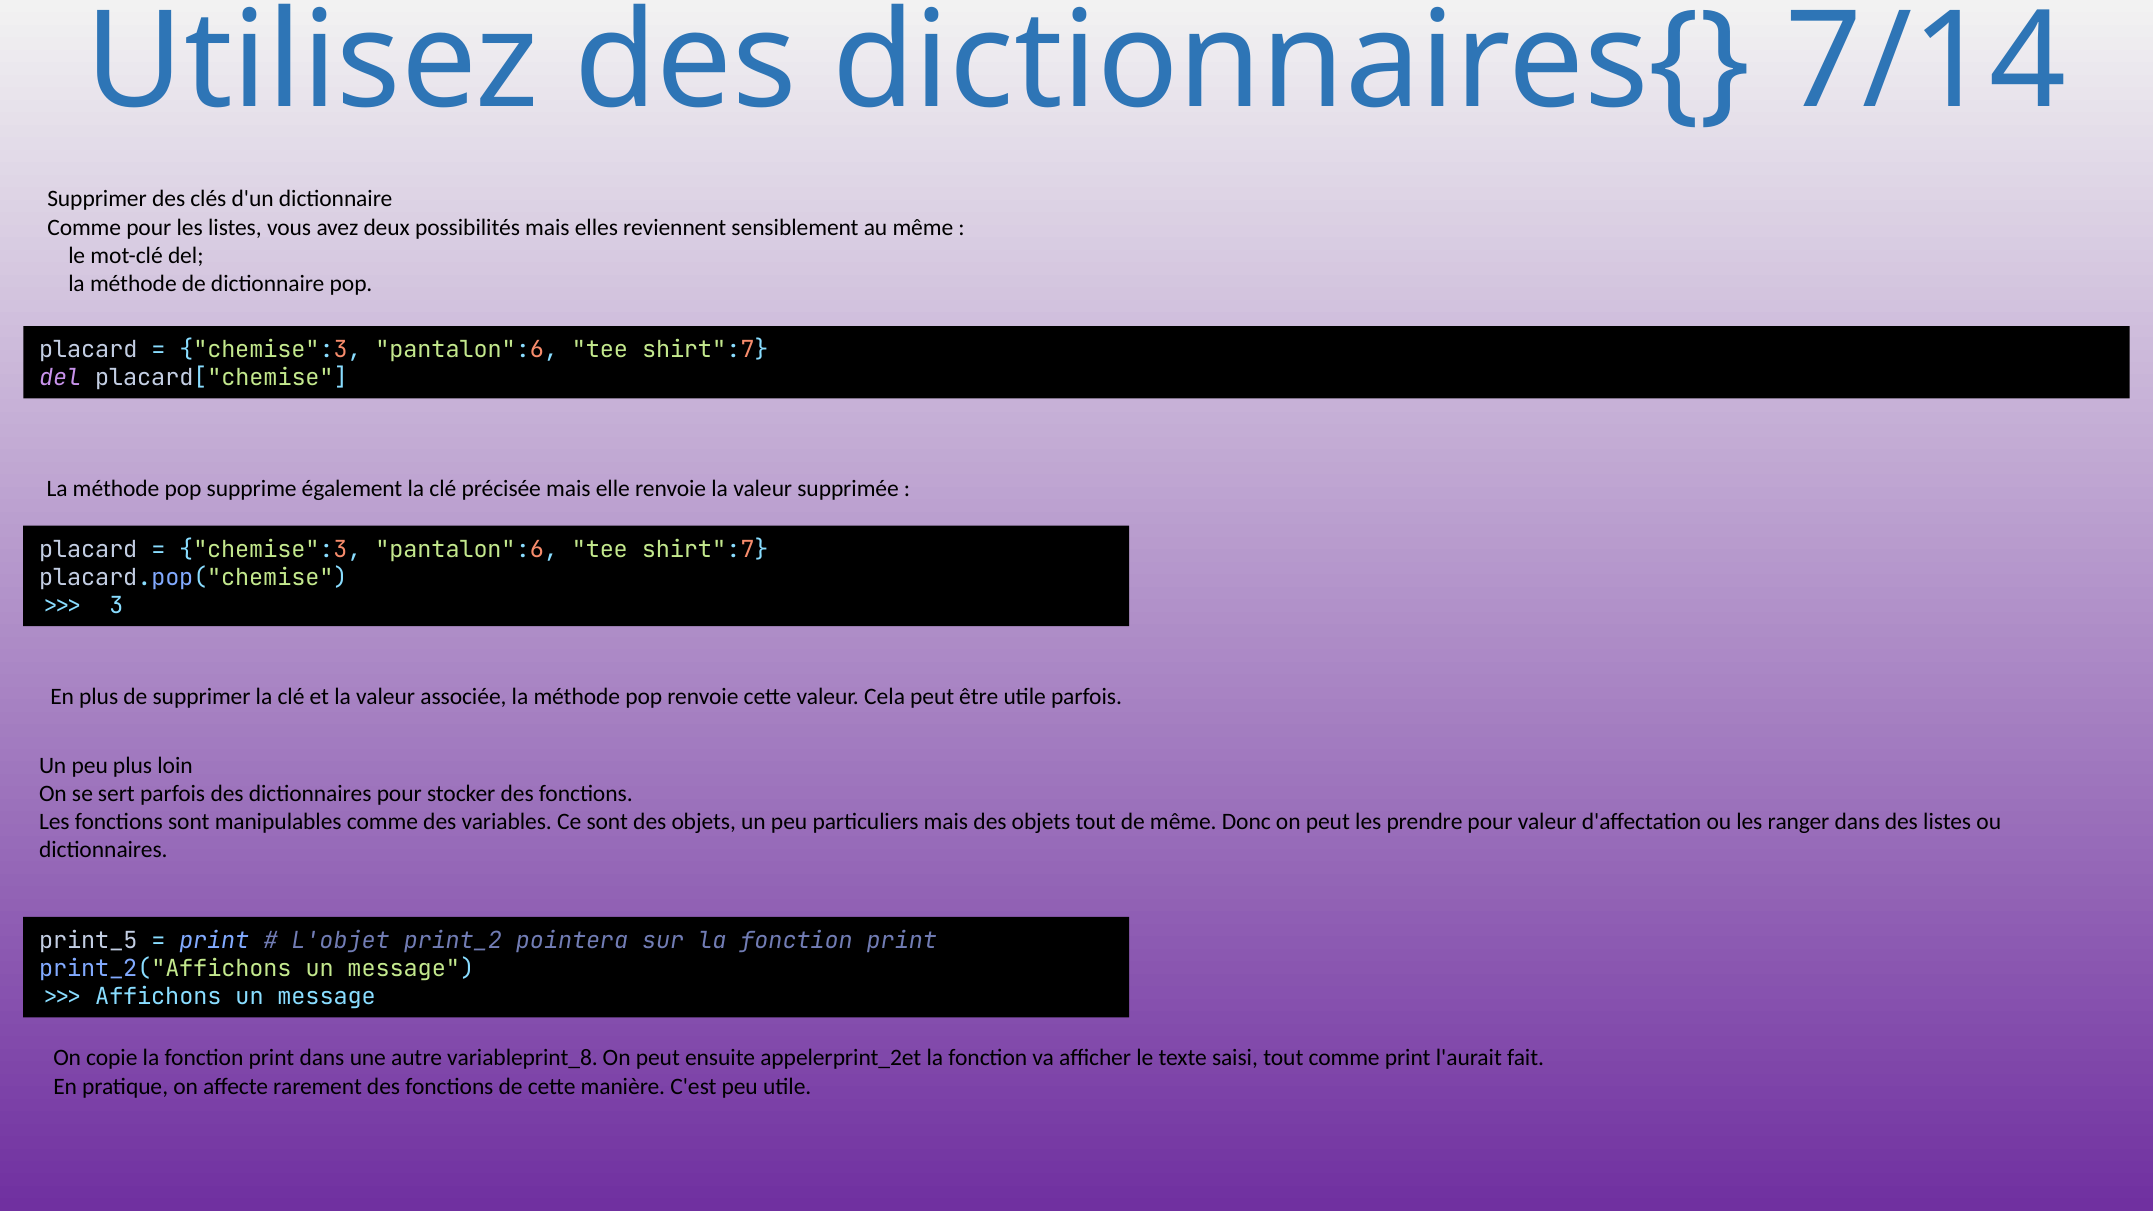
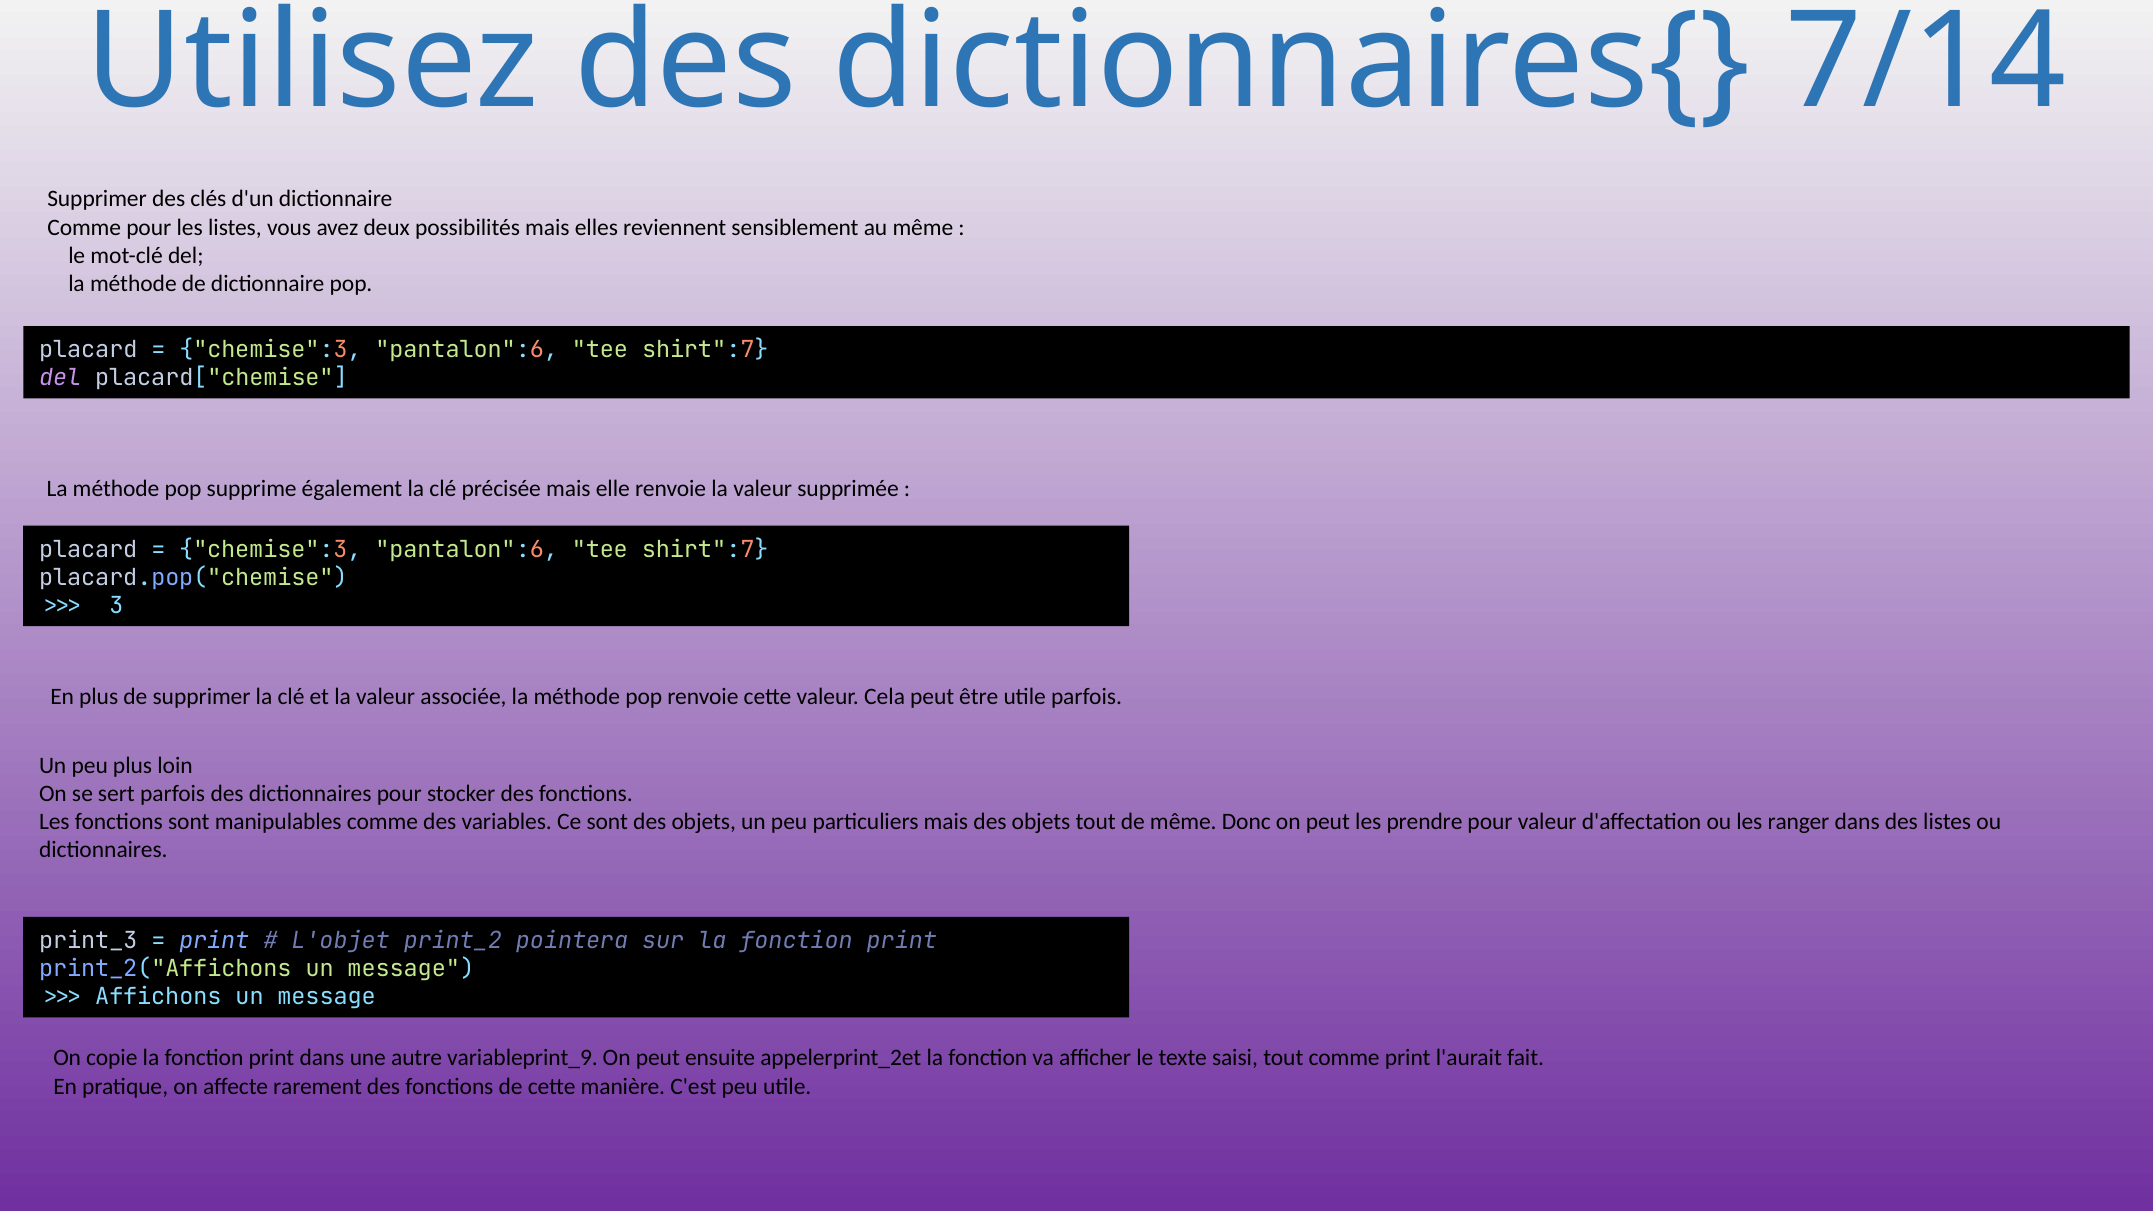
print_5: print_5 -> print_3 (88, 941)
variableprint_8: variableprint_8 -> variableprint_9 (522, 1058)
